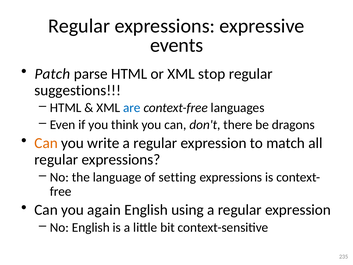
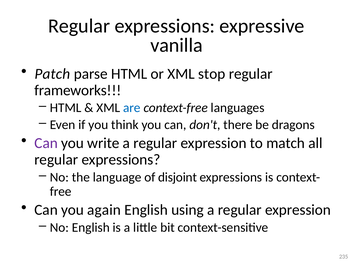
events: events -> vanilla (177, 45)
suggestions: suggestions -> frameworks (78, 90)
Can colour: orange -> purple (46, 143)
setting: setting -> disjoint (178, 177)
